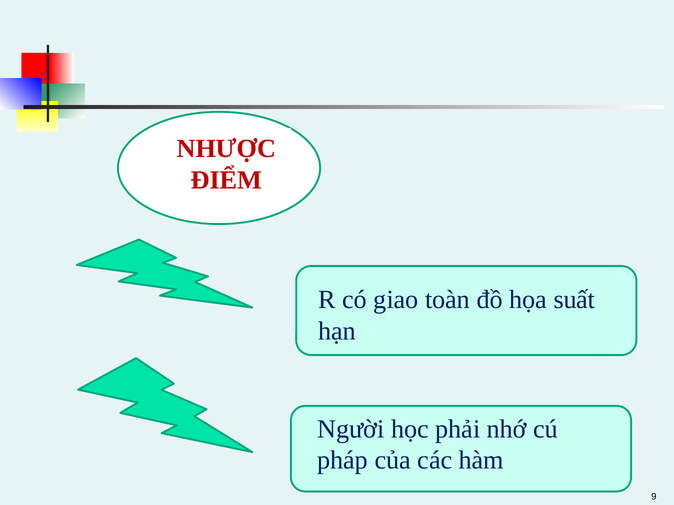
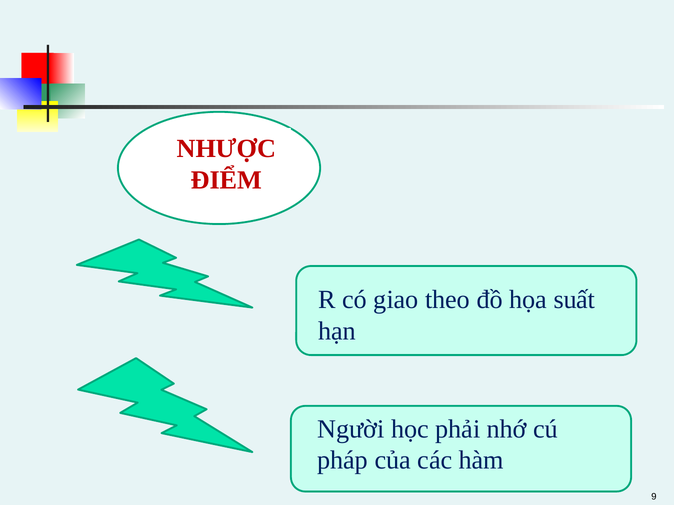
toàn: toàn -> theo (448, 300)
